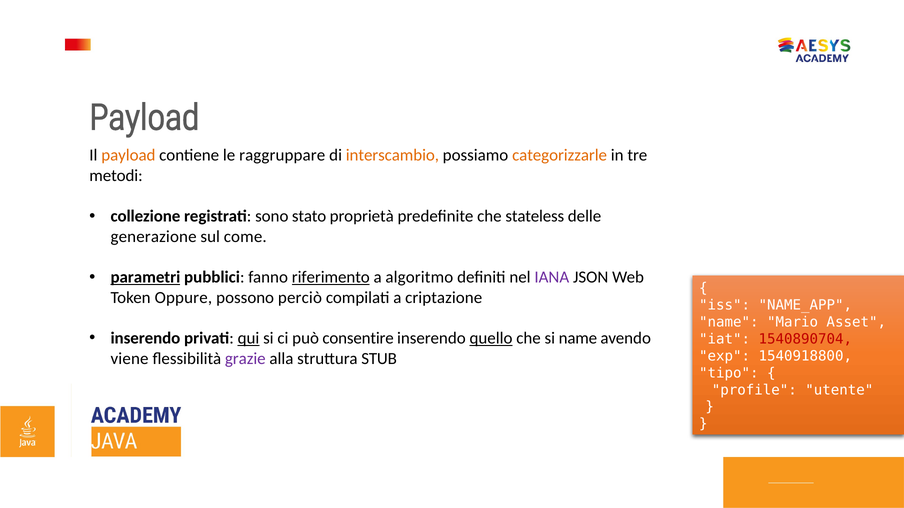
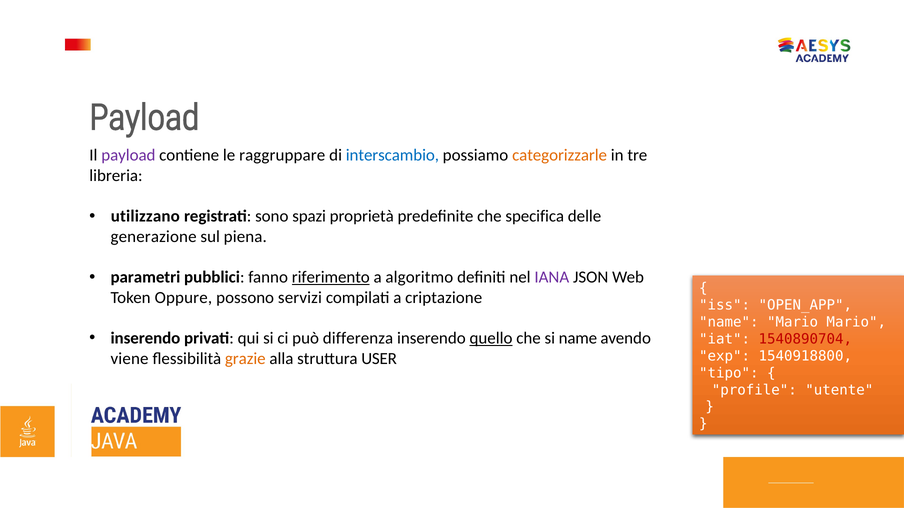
payload colour: orange -> purple (128, 156)
interscambio colour: orange -> blue (392, 156)
metodi: metodi -> libreria (116, 176)
collezione: collezione -> utilizzano (145, 217)
stato: stato -> spazi (309, 217)
stateless: stateless -> specifica (535, 217)
come: come -> piena (245, 237)
parametri underline: present -> none (145, 278)
perciò: perciò -> servizi (300, 298)
NAME_APP: NAME_APP -> OPEN_APP (805, 306)
Mario Asset: Asset -> Mario (856, 322)
qui underline: present -> none (248, 339)
consentire: consentire -> differenza (358, 339)
grazie colour: purple -> orange (245, 359)
STUB: STUB -> USER (379, 359)
